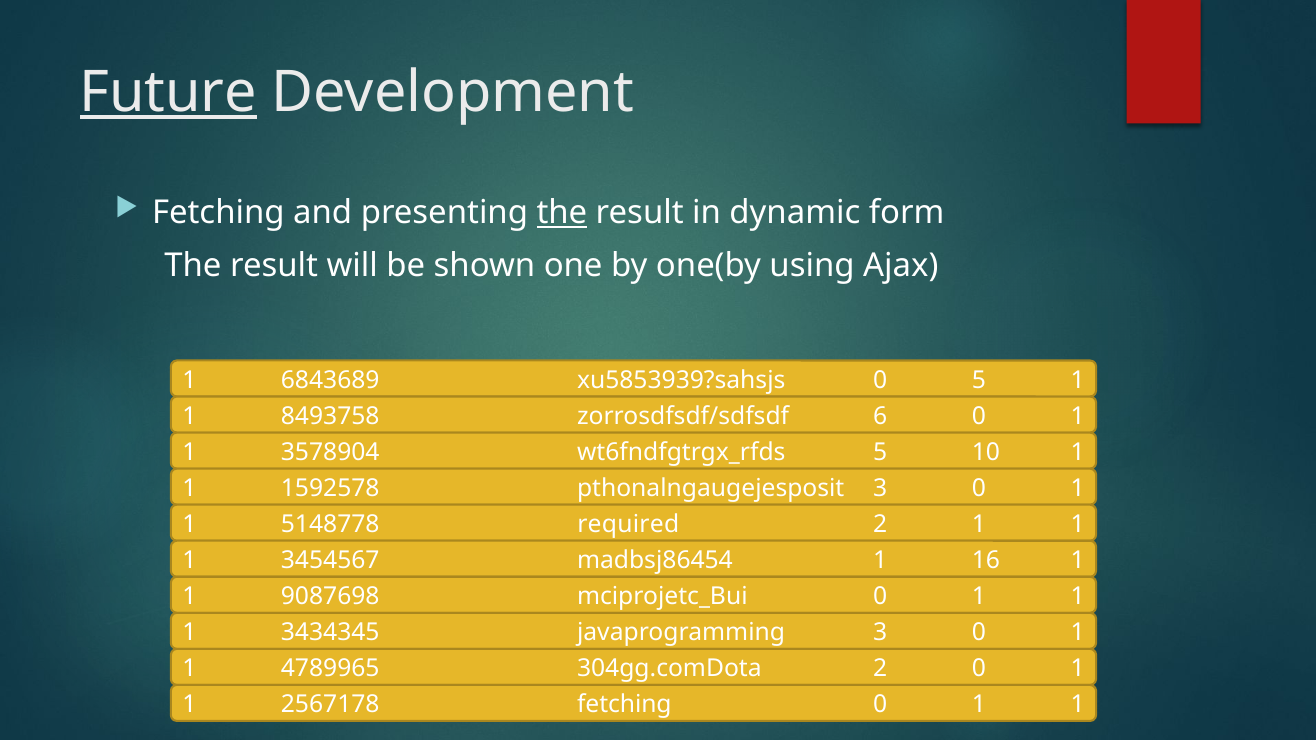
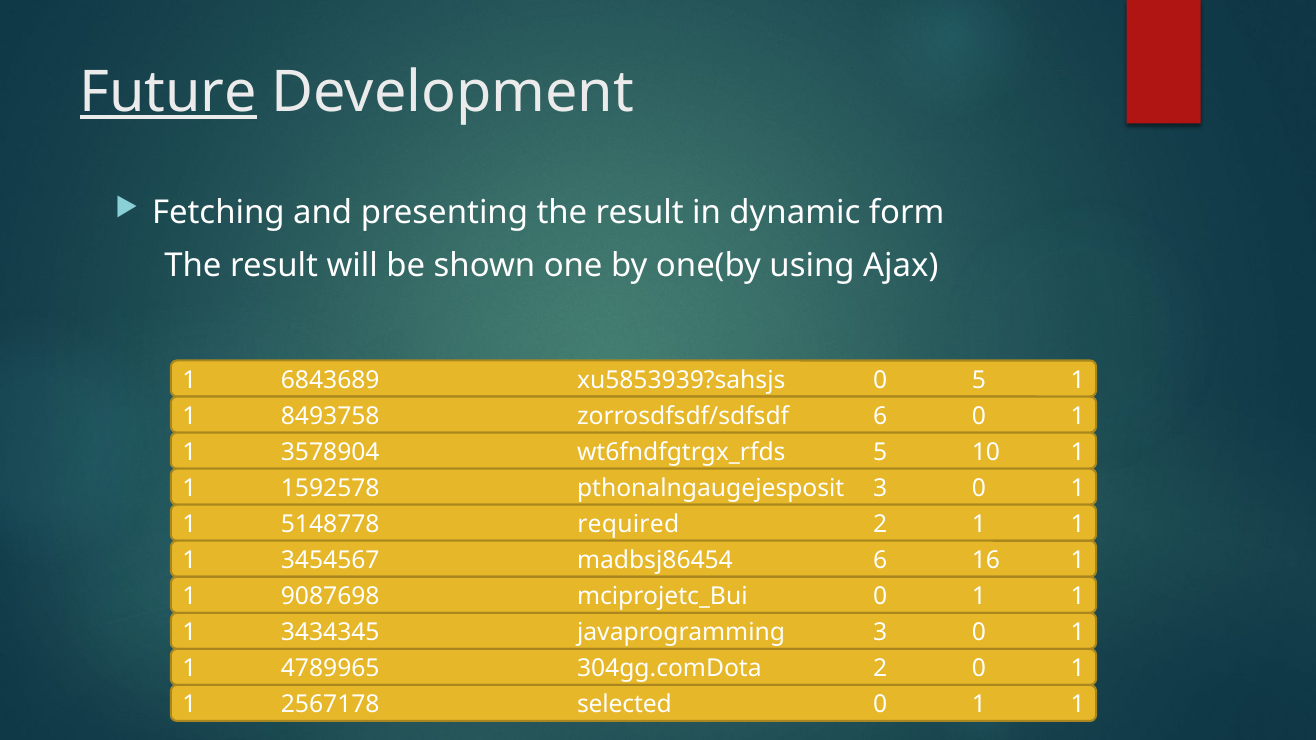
the underline: present -> none (562, 213)
madbsj86454 1: 1 -> 6 (880, 561)
2567178 fetching: fetching -> selected (624, 705)
